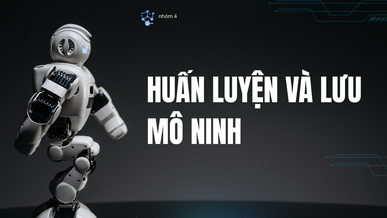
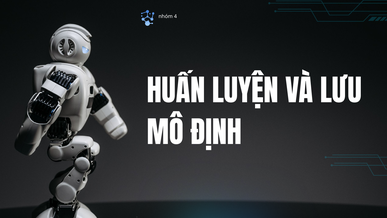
NINH: NINH -> ĐỊNH (216, 134)
